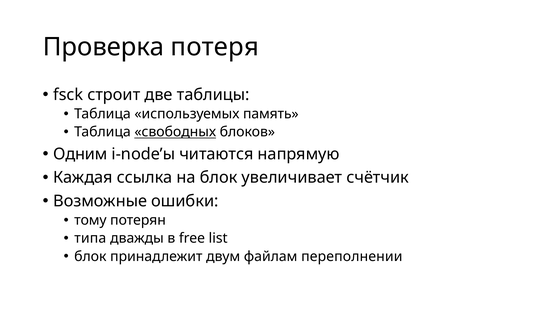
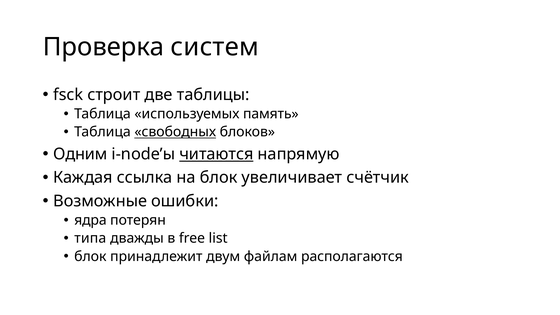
потеря: потеря -> систем (215, 47)
читаются underline: none -> present (216, 154)
тому: тому -> ядра (90, 220)
переполнении: переполнении -> располагаются (352, 256)
